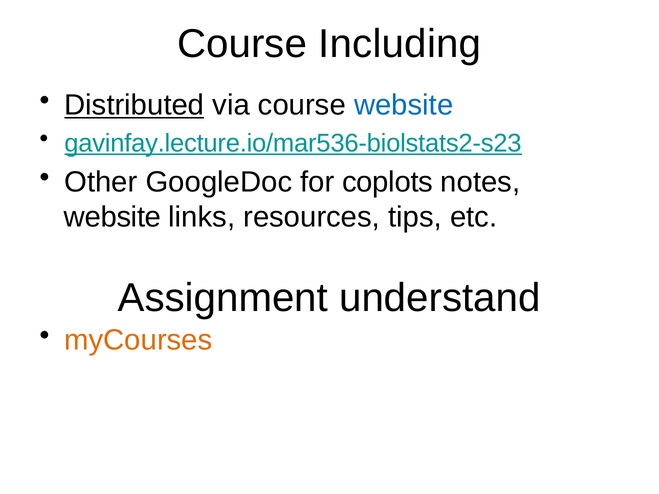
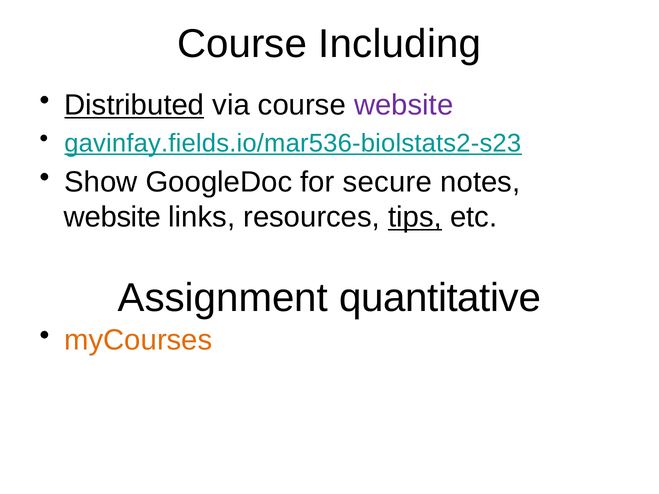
website colour: blue -> purple (404, 105)
gavinfay.lecture.io/mar536-biolstats2-s23: gavinfay.lecture.io/mar536-biolstats2-s23 -> gavinfay.fields.io/mar536-biolstats2-s23 (293, 143)
Other: Other -> Show (101, 182)
coplots: coplots -> secure (387, 182)
tips underline: none -> present (415, 217)
understand: understand -> quantitative (440, 298)
